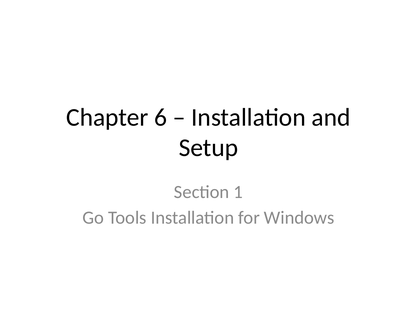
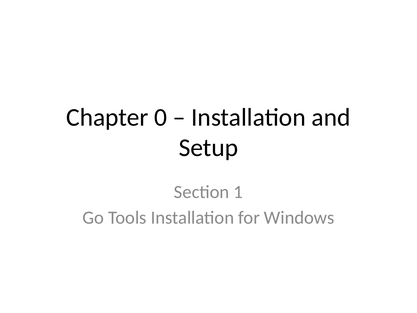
6: 6 -> 0 (161, 117)
